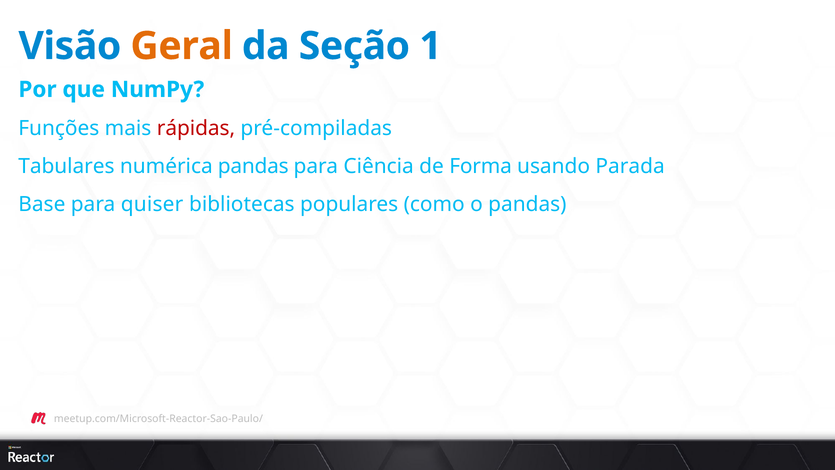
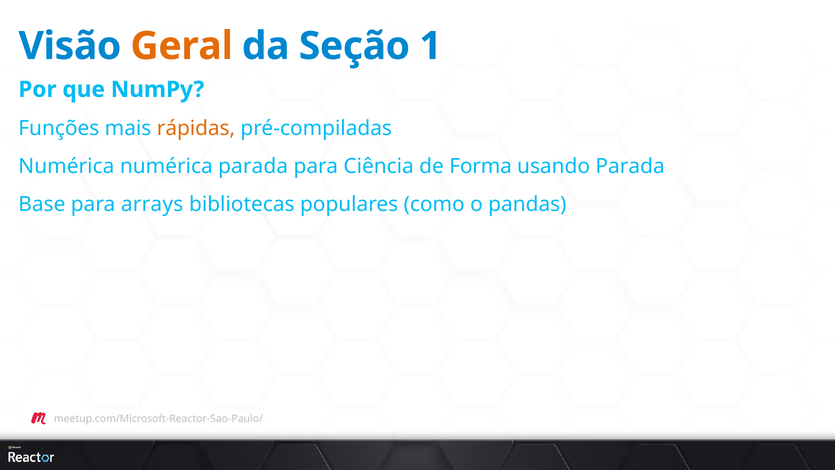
rápidas colour: red -> orange (196, 128)
Tabulares: Tabulares -> Numérica (66, 166)
numérica pandas: pandas -> parada (253, 166)
quiser: quiser -> arrays (152, 204)
